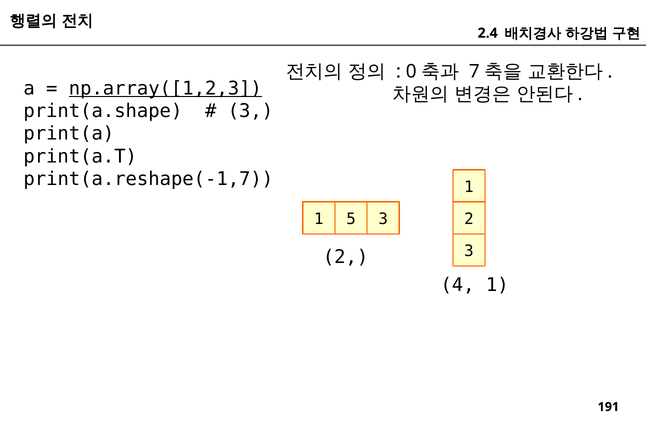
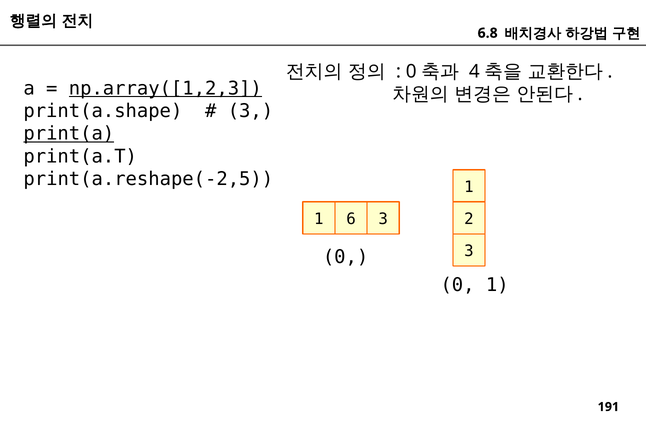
2.4: 2.4 -> 6.8 (488, 33)
7: 7 -> 4 (474, 71)
print(a underline: none -> present (69, 134)
print(a.reshape(-1,7: print(a.reshape(-1,7 -> print(a.reshape(-2,5 (148, 179)
5: 5 -> 6 (351, 219)
2: 2 -> 0 (346, 257)
4: 4 -> 0 (458, 285)
